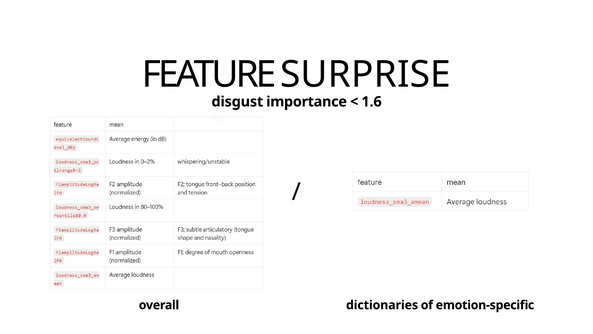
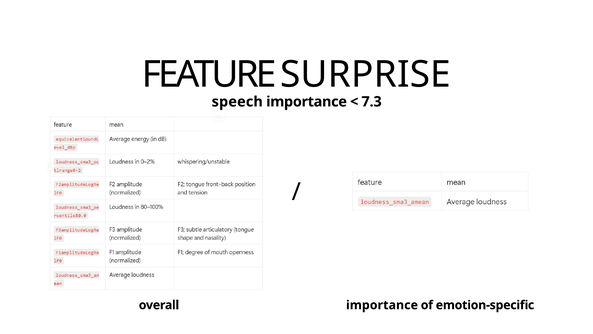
disgust: disgust -> speech (237, 102)
1.6: 1.6 -> 7.3 (372, 102)
overall dictionaries: dictionaries -> importance (382, 305)
